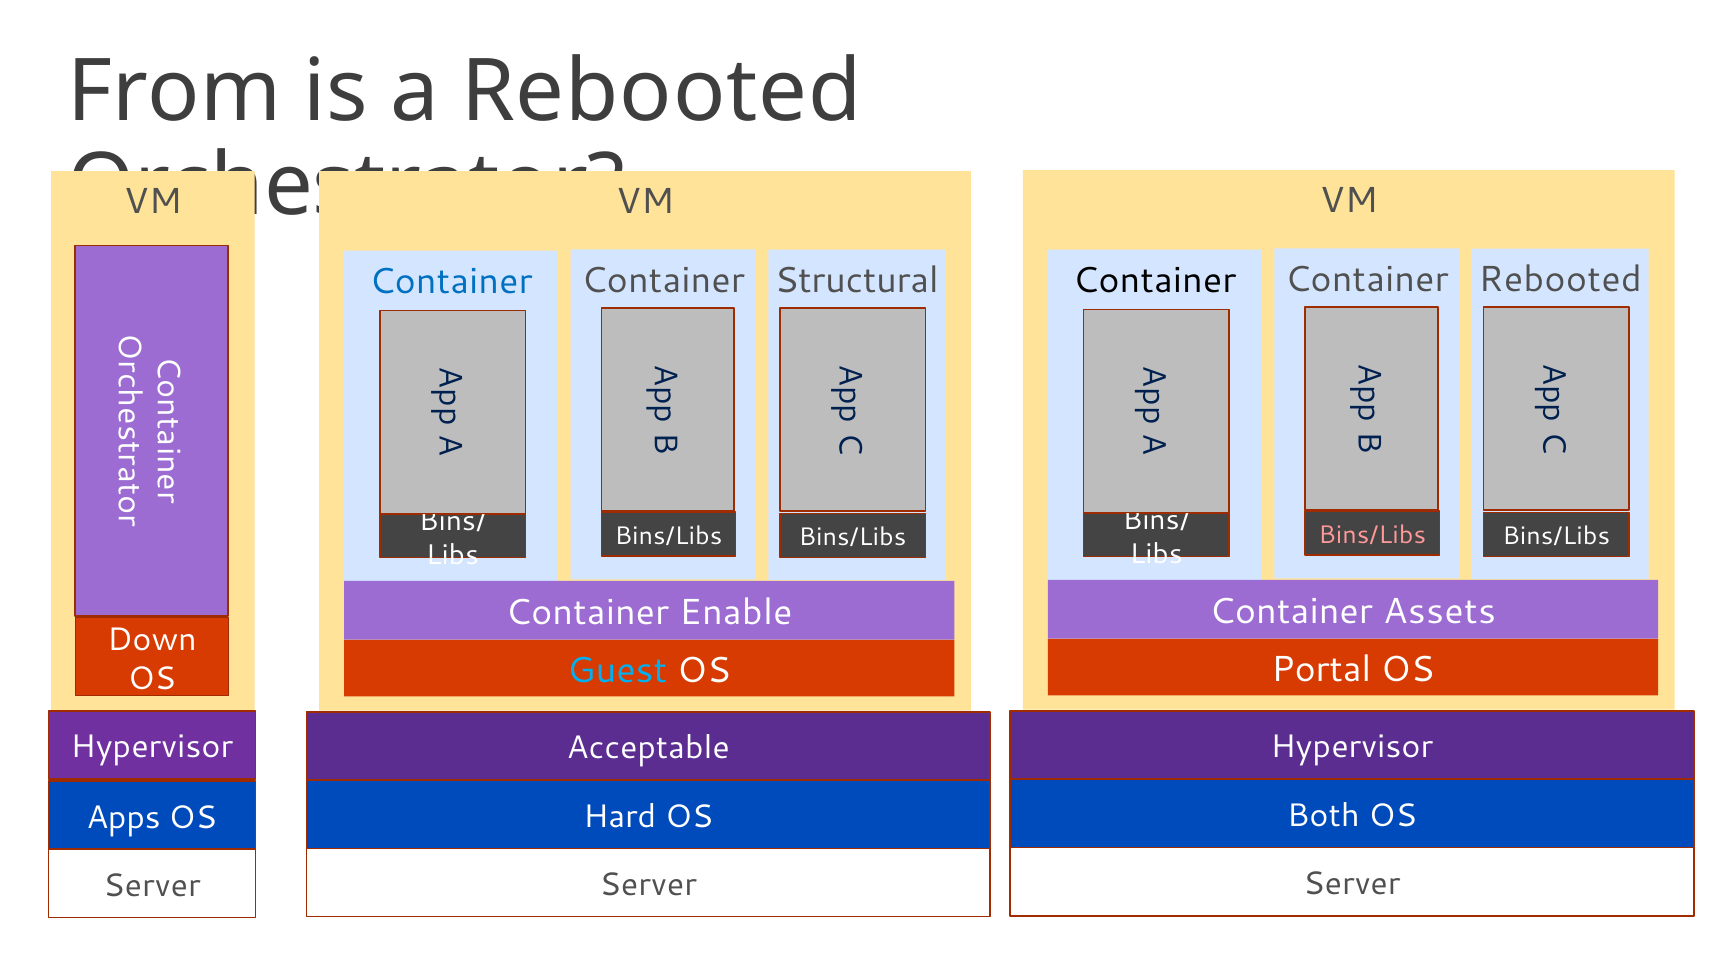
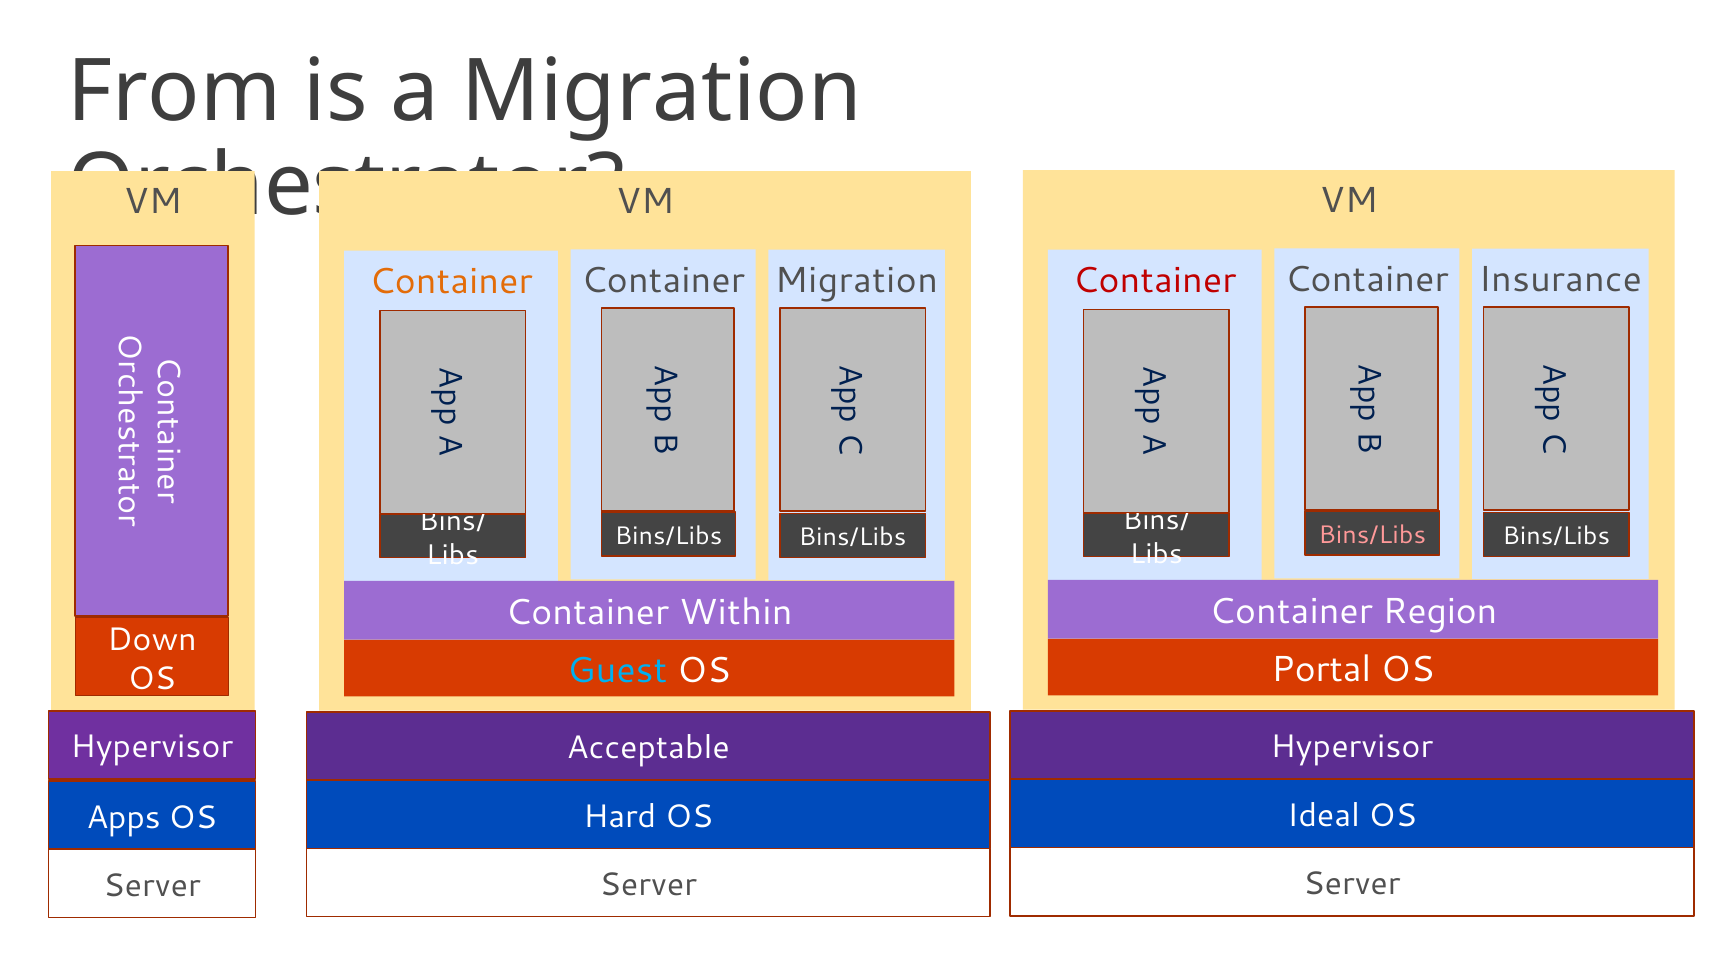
a Rebooted: Rebooted -> Migration (662, 92)
Rebooted: Rebooted -> Insurance (1560, 280)
Structural: Structural -> Migration (856, 281)
Container colour: black -> red (1155, 281)
Container colour: blue -> orange (451, 282)
Assets: Assets -> Region (1440, 612)
Enable: Enable -> Within (736, 613)
Both: Both -> Ideal (1323, 816)
